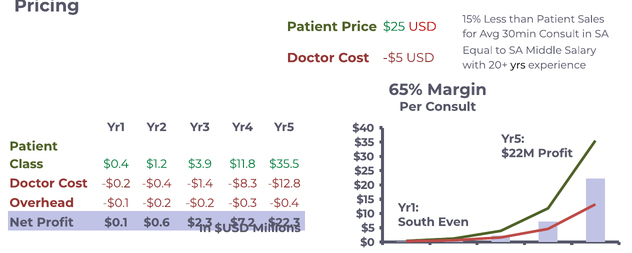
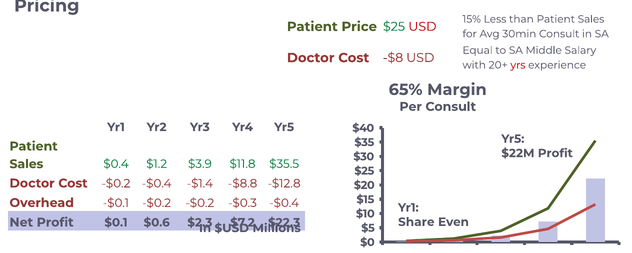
-$5: -$5 -> -$8 (393, 58)
yrs colour: black -> red (518, 65)
Class: Class -> Sales (26, 164)
-$8.3: -$8.3 -> -$8.8 (243, 183)
South: South -> Share (416, 222)
